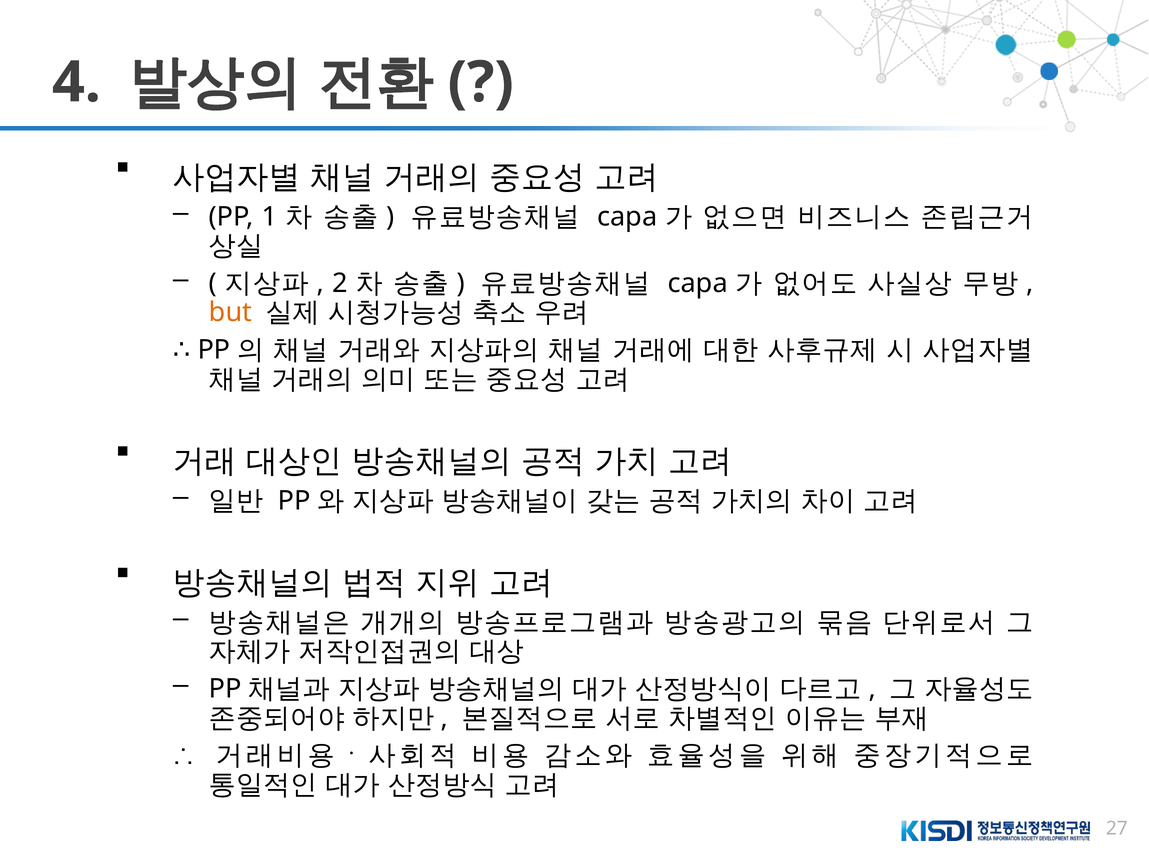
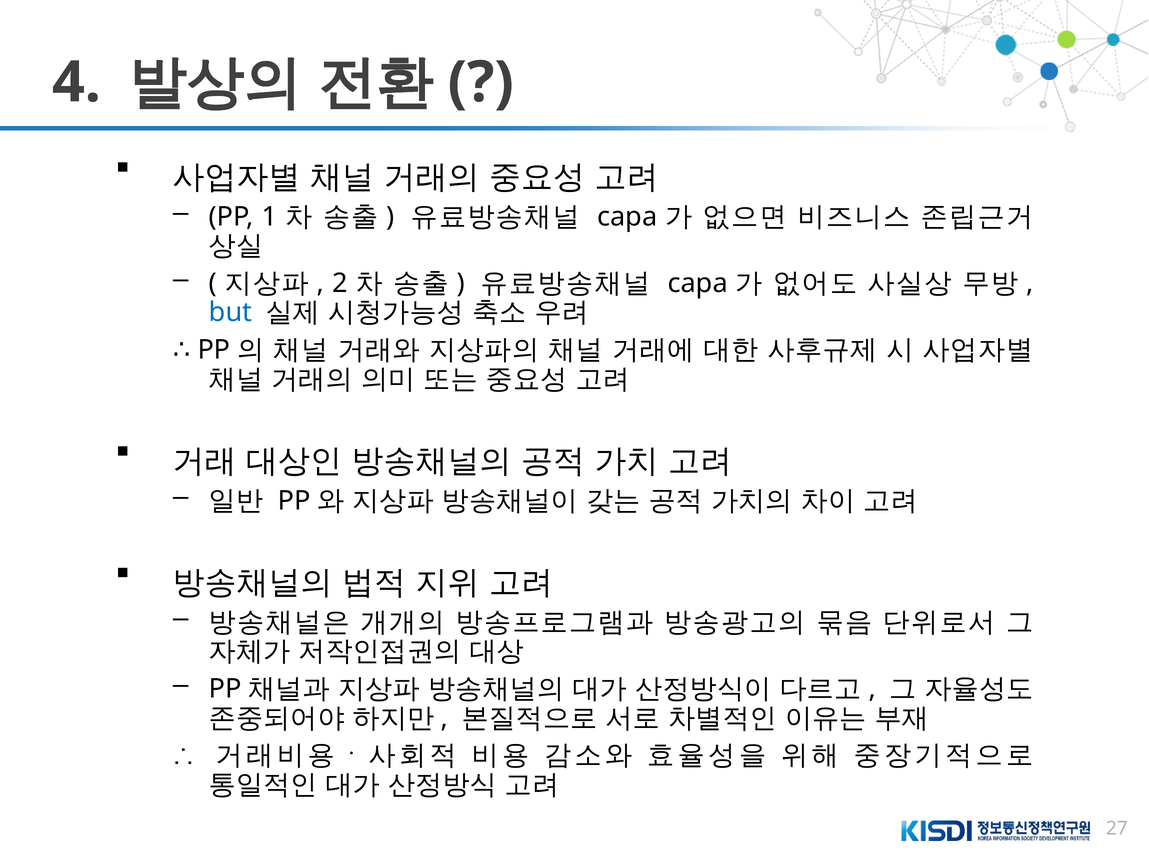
but colour: orange -> blue (231, 313)
